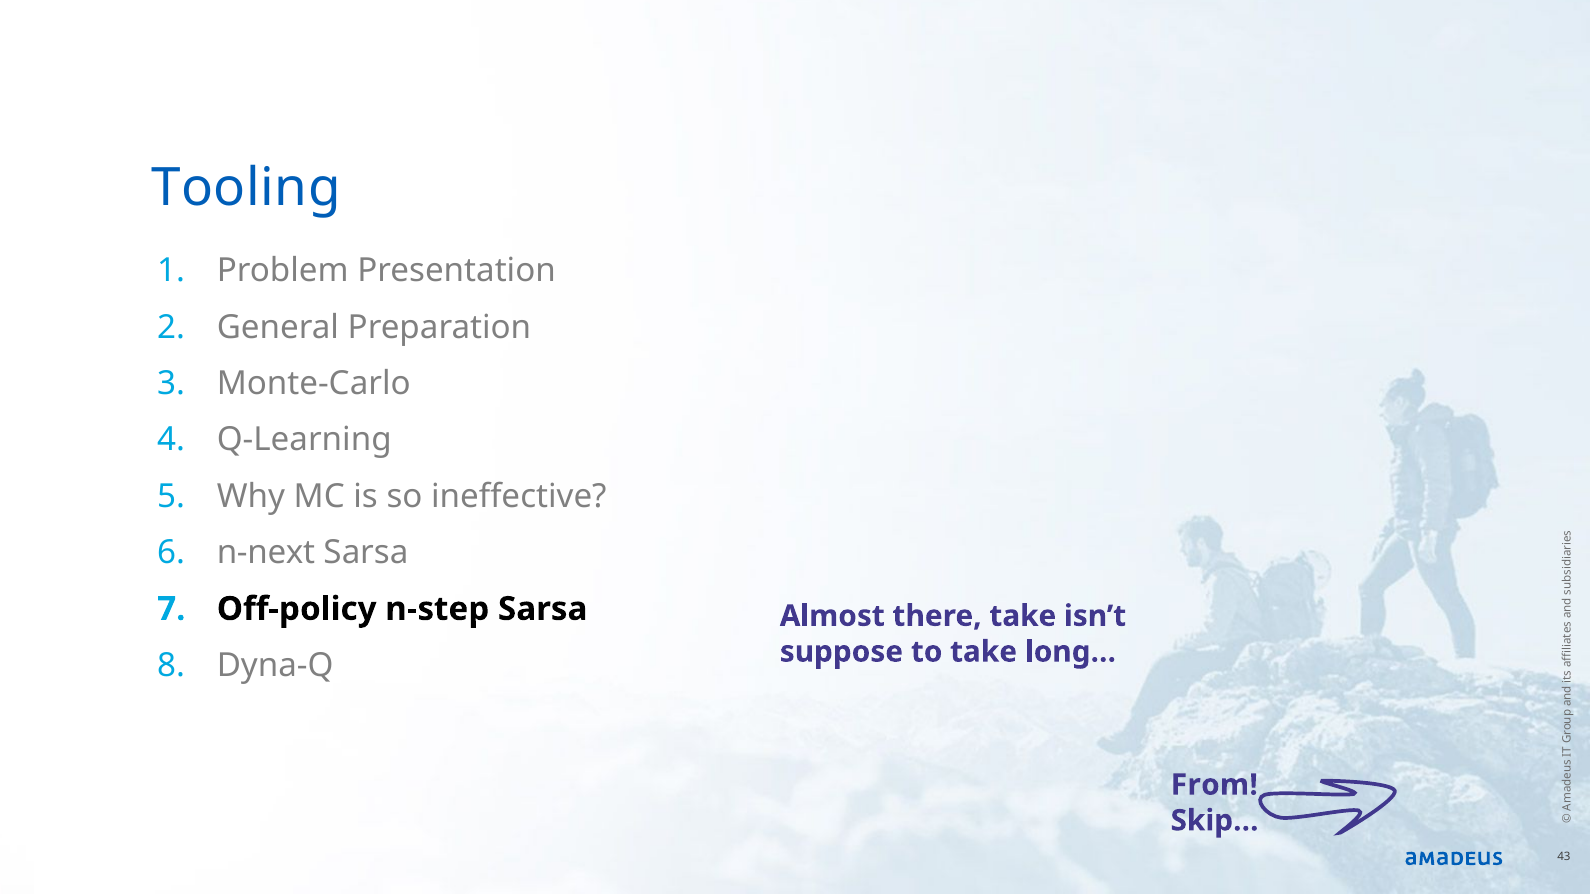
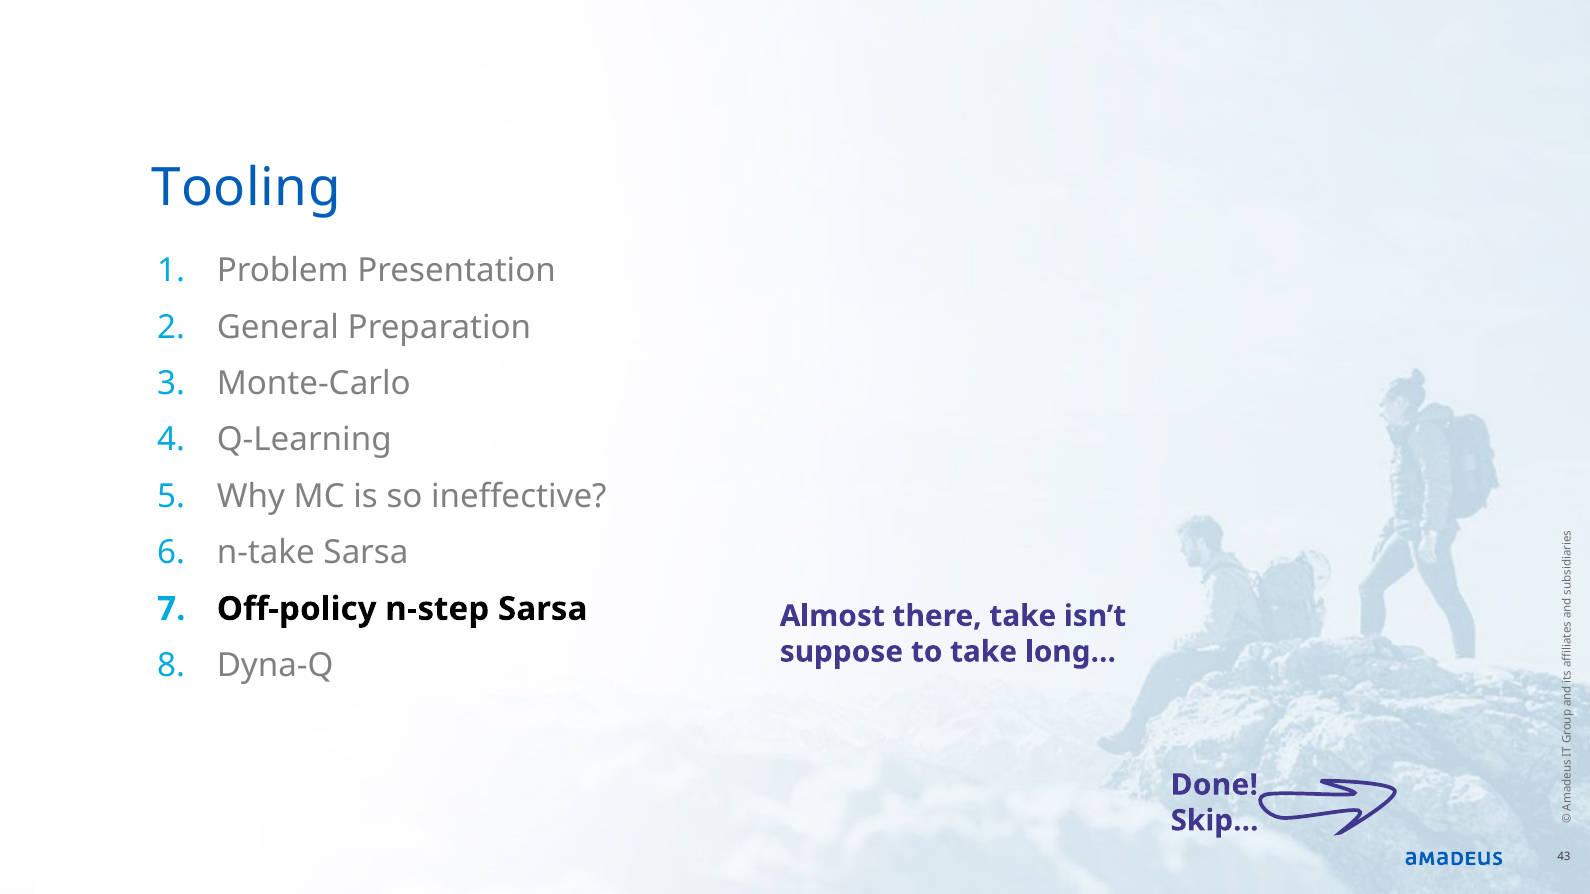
n-next: n-next -> n-take (266, 553)
From: From -> Done (1214, 785)
